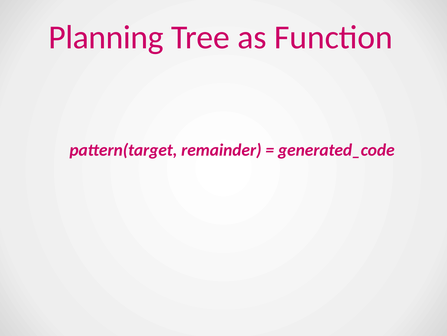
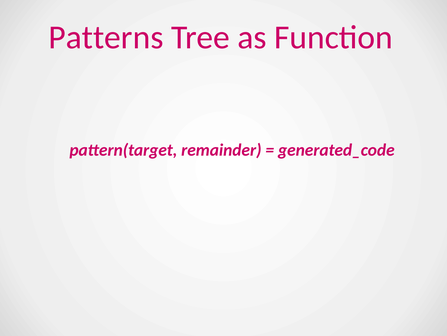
Planning: Planning -> Patterns (106, 37)
